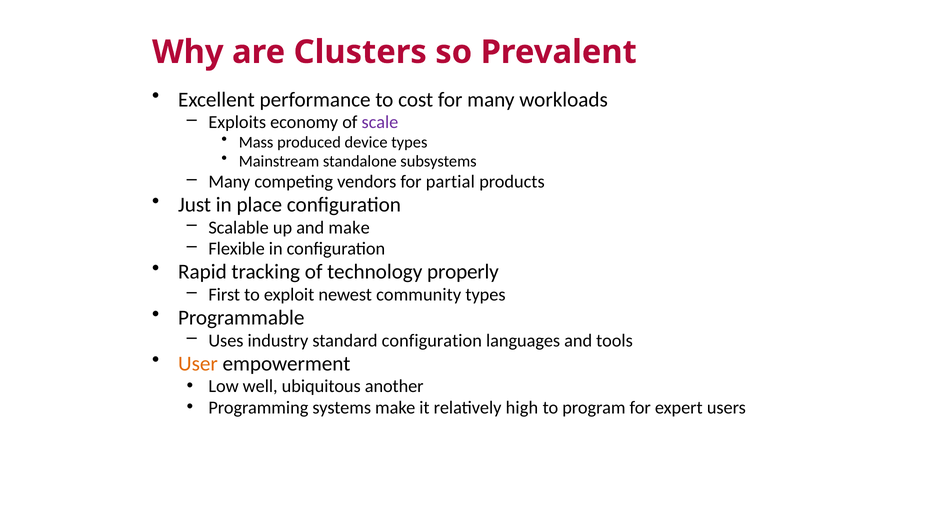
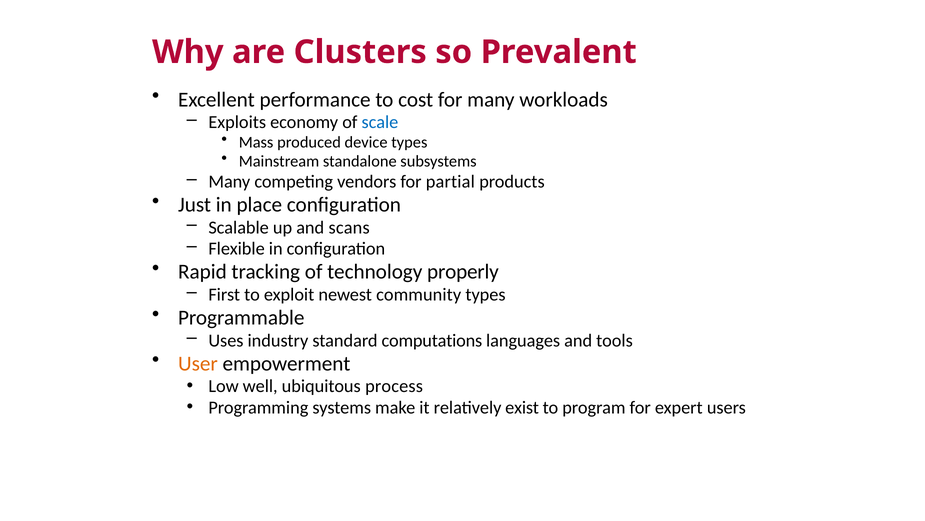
scale colour: purple -> blue (380, 122)
and make: make -> scans (349, 227)
standard configuration: configuration -> computations (432, 340)
another: another -> process (394, 386)
high: high -> exist (522, 407)
